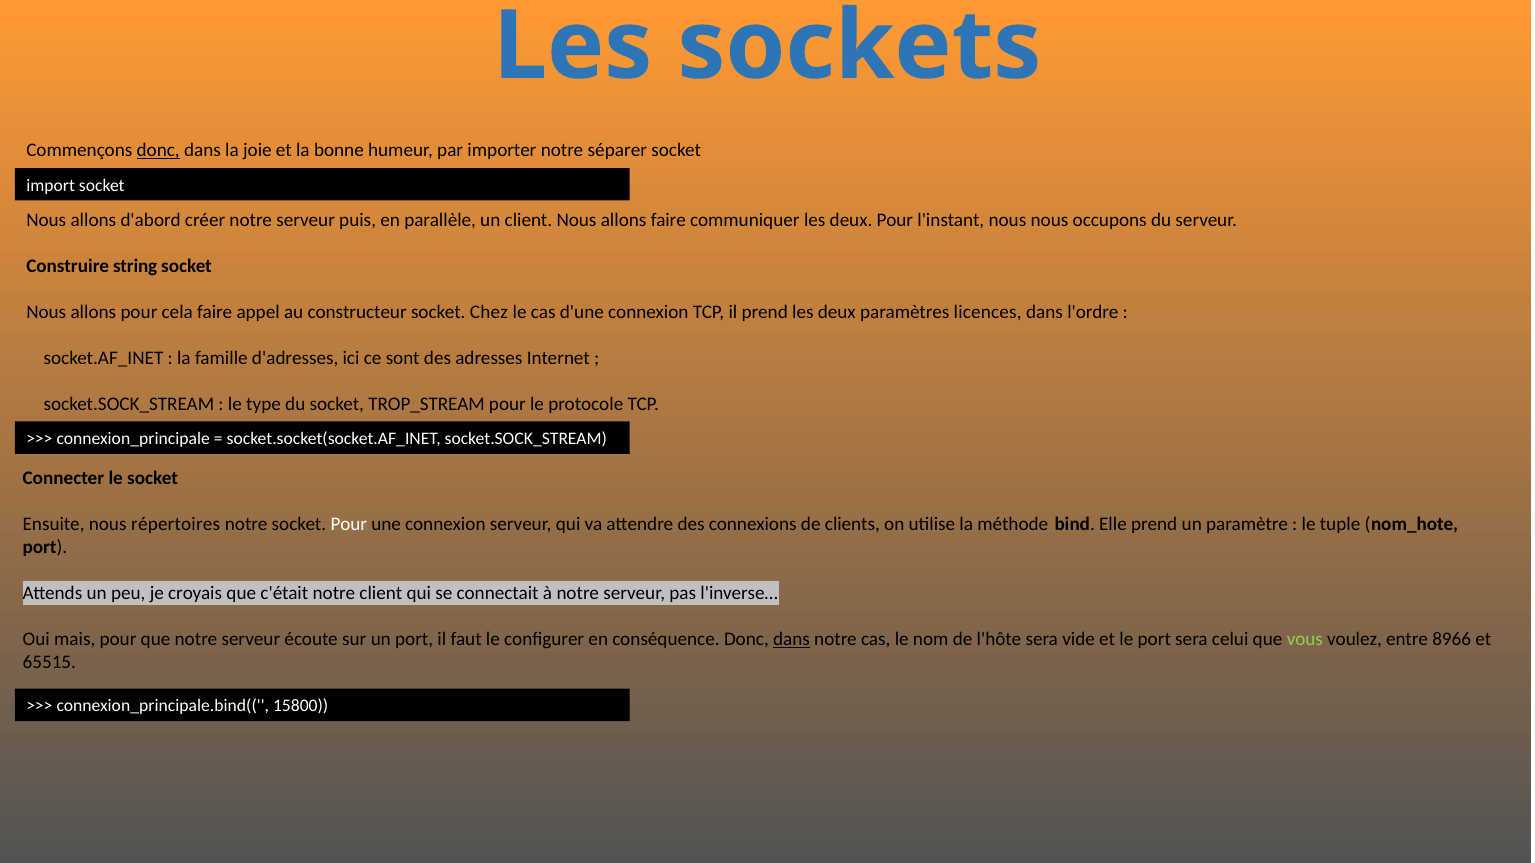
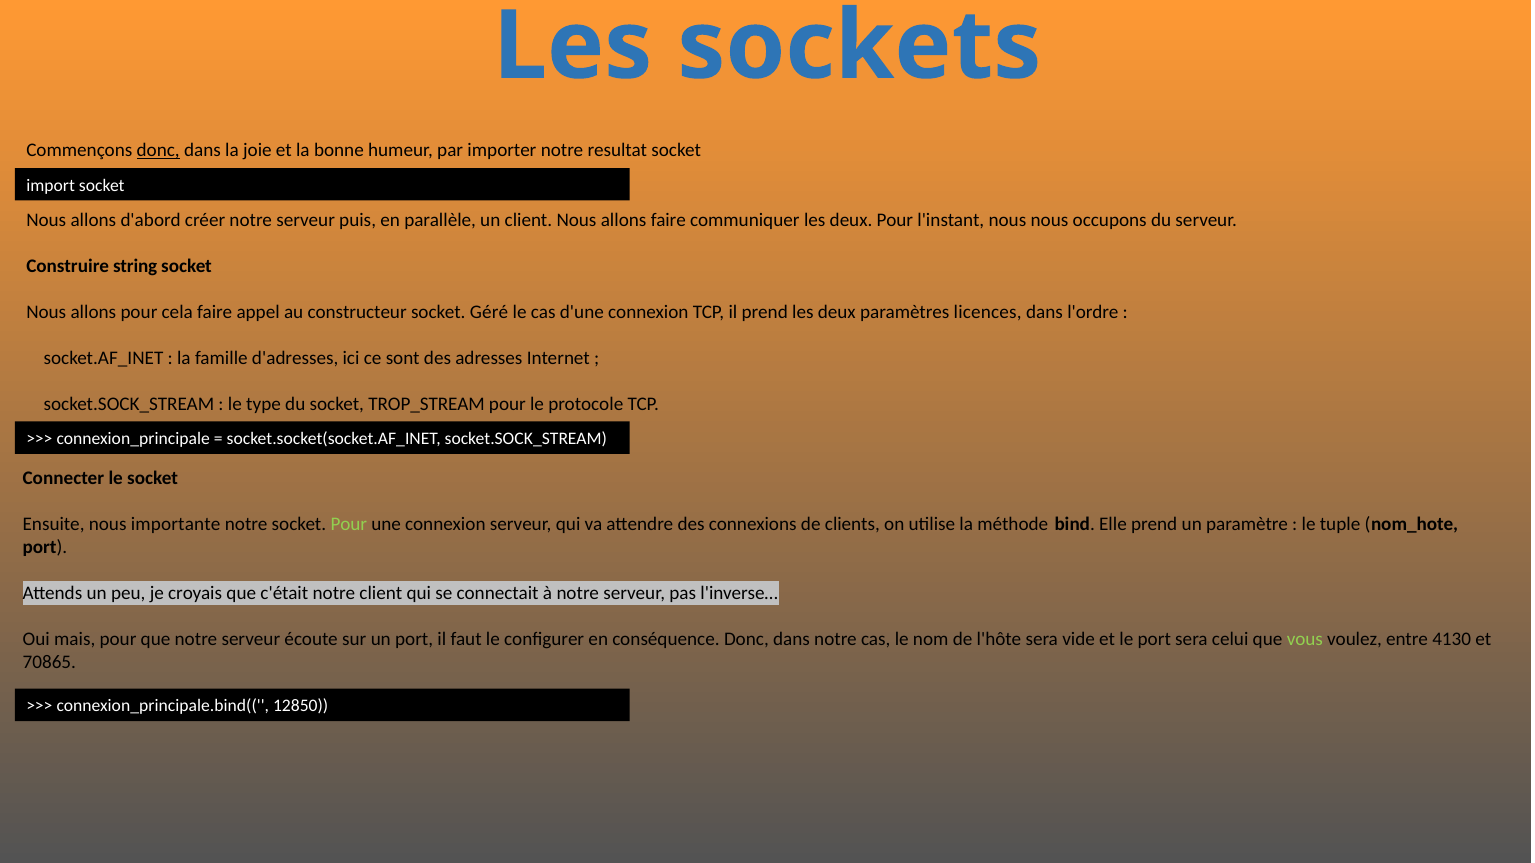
séparer: séparer -> resultat (617, 150)
Chez: Chez -> Géré (489, 312)
répertoires: répertoires -> importante (176, 524)
Pour colour: white -> light green (349, 524)
dans underline: present -> none (791, 639)
8966: 8966 -> 4130 (1452, 639)
65515: 65515 -> 70865 (49, 662)
15800: 15800 -> 12850 (301, 707)
